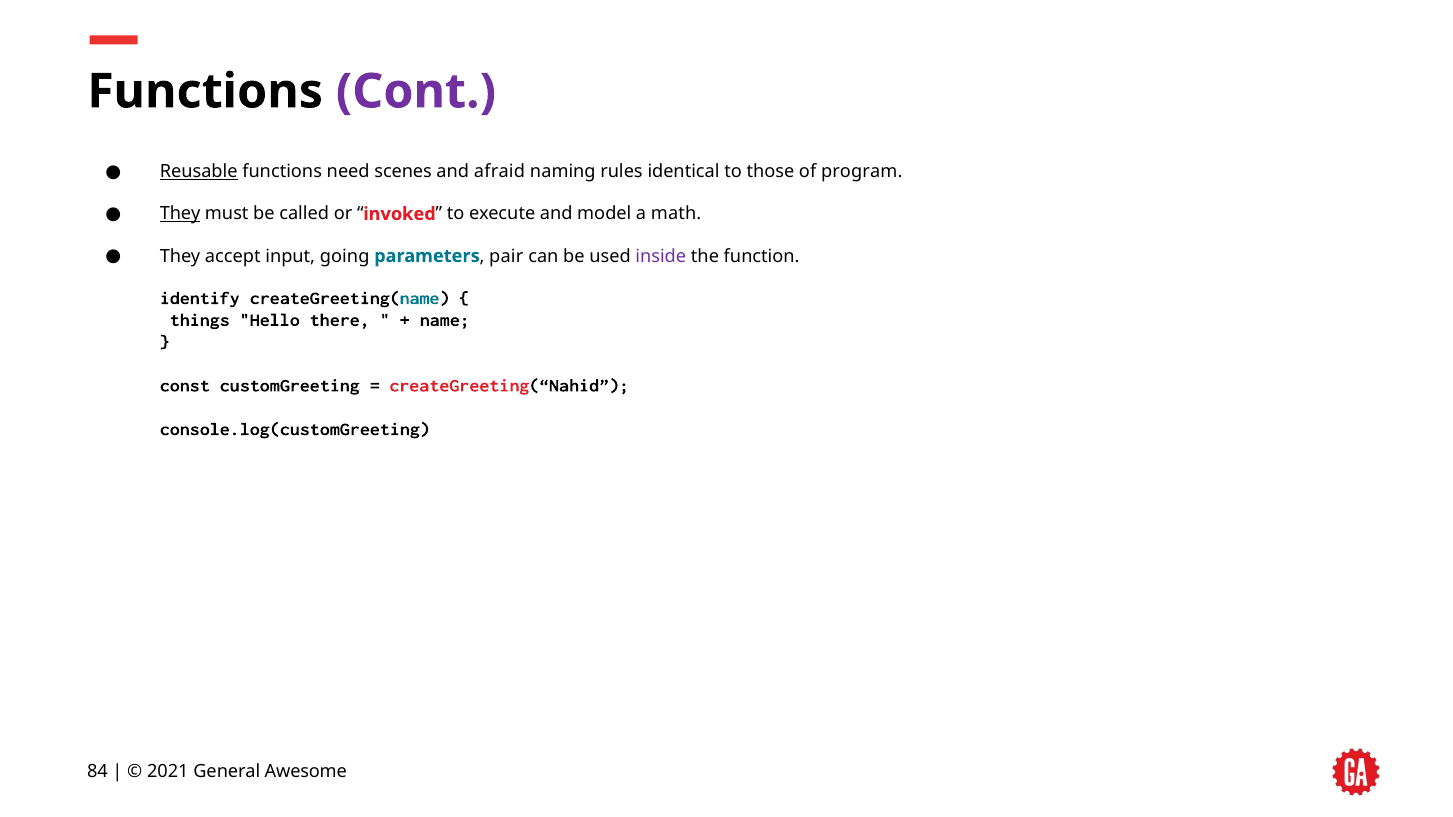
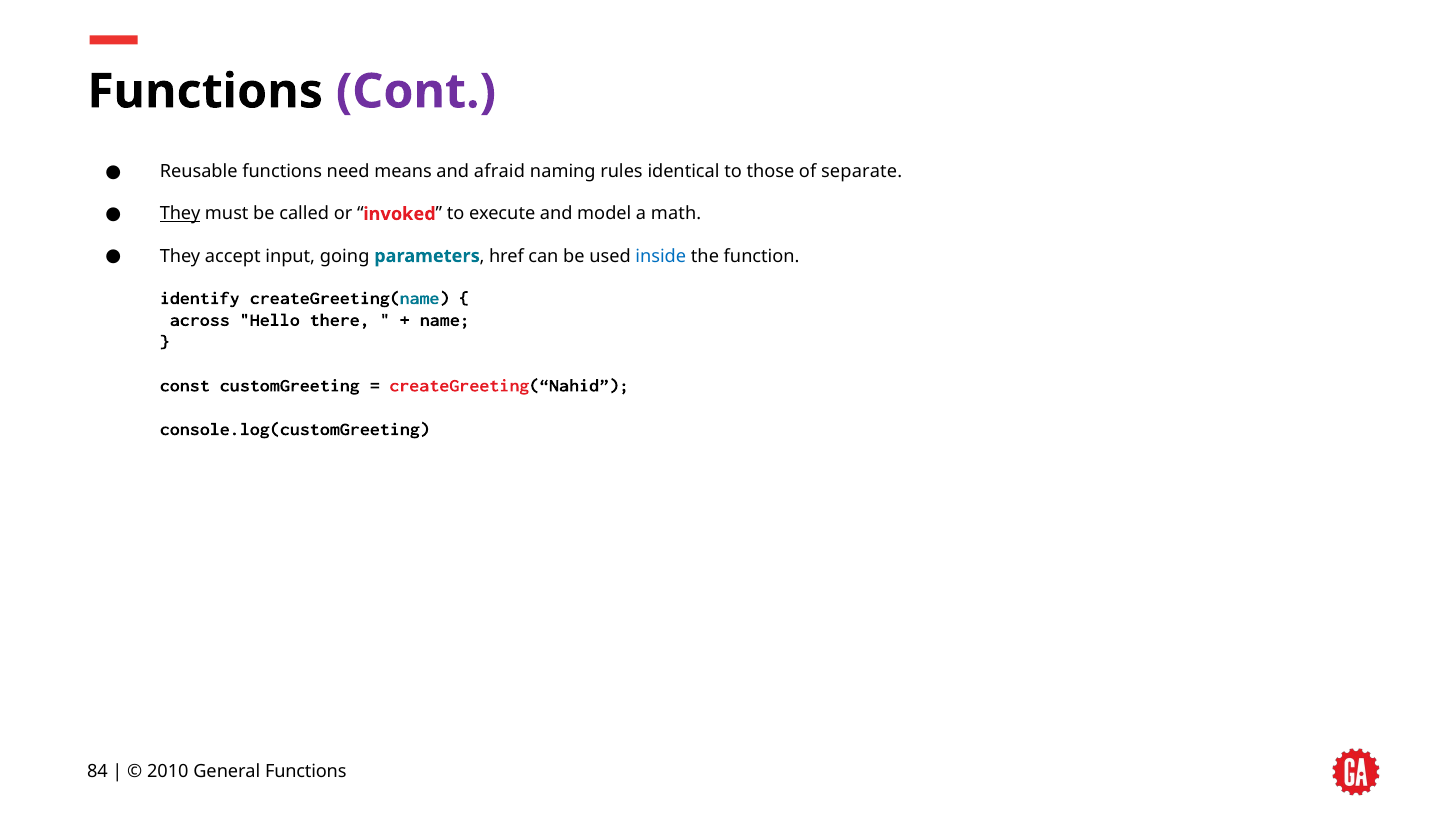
Reusable underline: present -> none (199, 172)
scenes: scenes -> means (403, 172)
program: program -> separate (862, 172)
pair: pair -> href (506, 256)
inside colour: purple -> blue (661, 256)
things: things -> across (200, 320)
2021: 2021 -> 2010 (168, 772)
General Awesome: Awesome -> Functions (306, 772)
